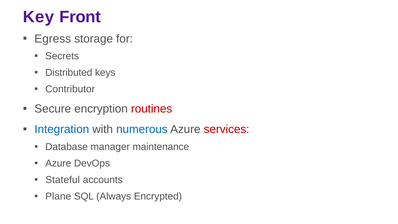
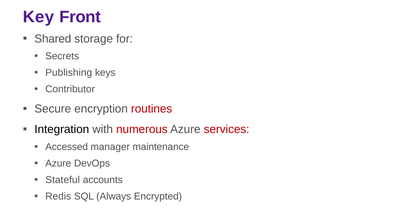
Egress: Egress -> Shared (53, 39)
Distributed: Distributed -> Publishing (69, 73)
Integration colour: blue -> black (62, 129)
numerous colour: blue -> red (142, 129)
Database: Database -> Accessed (67, 147)
Plane: Plane -> Redis (58, 196)
